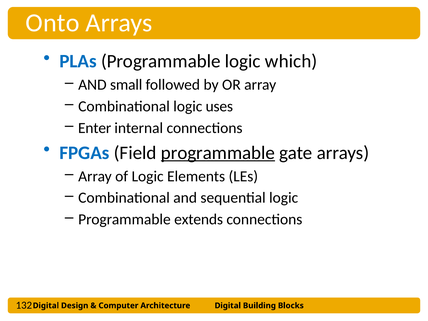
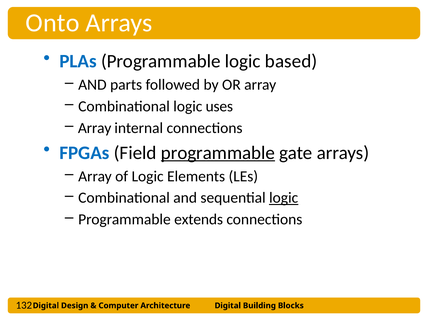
which: which -> based (291, 61)
small: small -> parts (126, 85)
Enter: Enter -> Array (95, 128)
logic underline: none -> present (284, 198)
